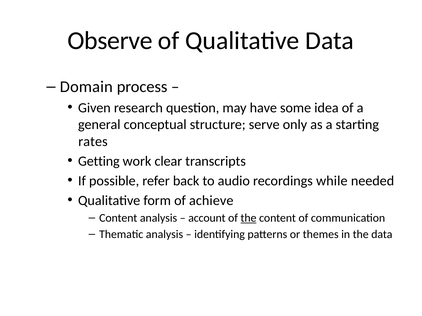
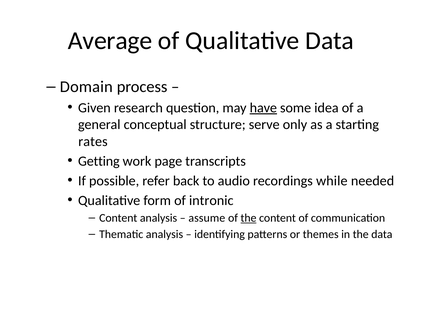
Observe: Observe -> Average (110, 41)
have underline: none -> present (263, 108)
clear: clear -> page (168, 161)
achieve: achieve -> intronic (211, 201)
account: account -> assume (207, 218)
